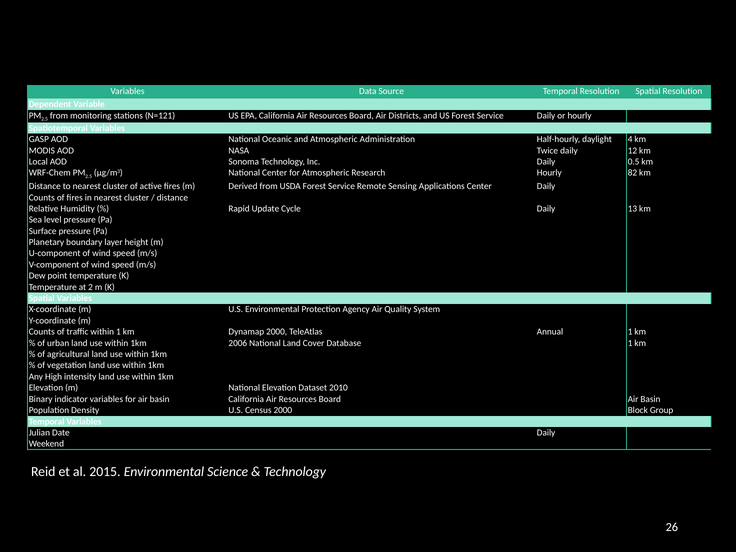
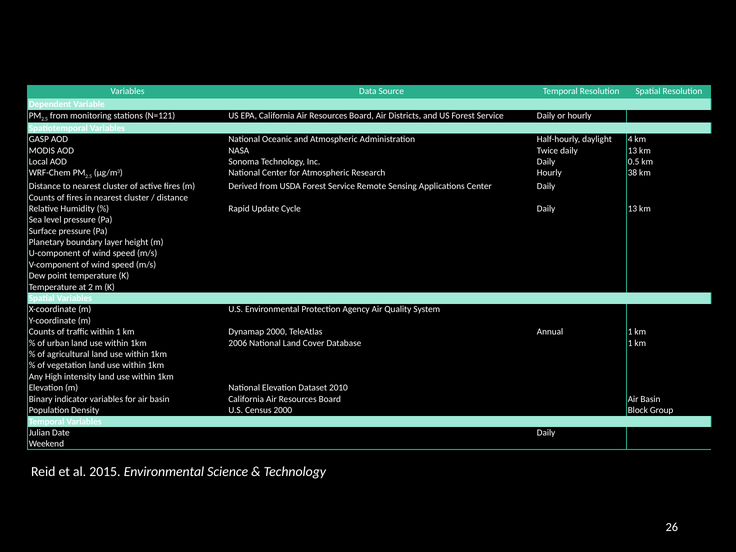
Twice daily 12: 12 -> 13 (632, 151)
82: 82 -> 38 (632, 173)
